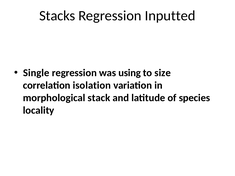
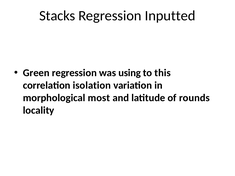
Single: Single -> Green (36, 73)
size: size -> this (163, 73)
stack: stack -> most (99, 98)
species: species -> rounds (194, 98)
